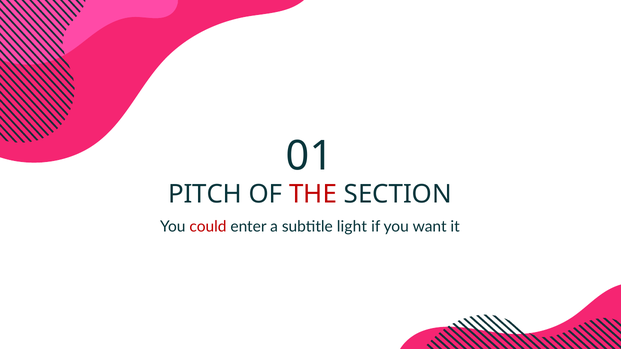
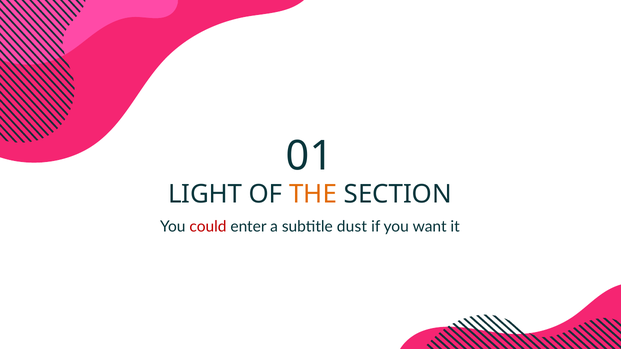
PITCH: PITCH -> LIGHT (205, 194)
THE colour: red -> orange (313, 194)
light: light -> dust (352, 227)
